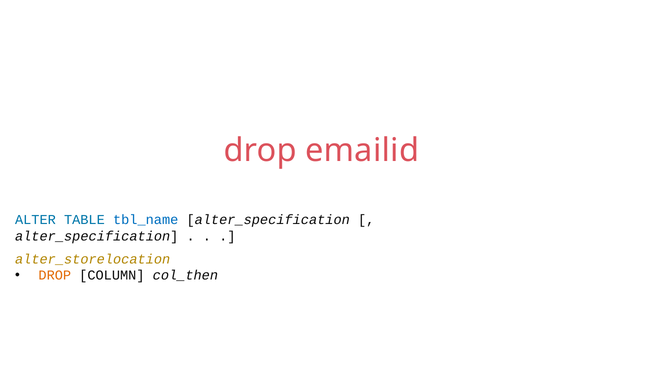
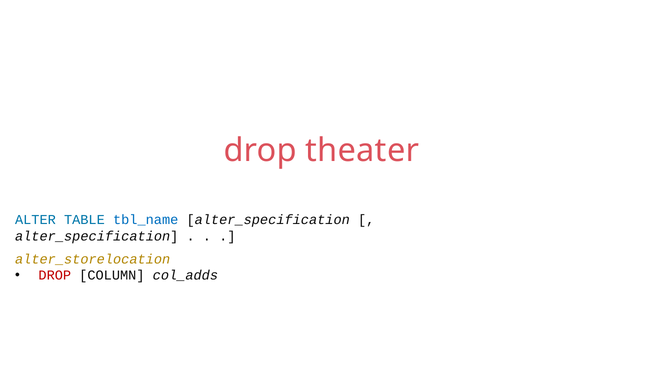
emailid: emailid -> theater (362, 151)
DROP colour: orange -> red (55, 275)
col_then: col_then -> col_adds (185, 275)
